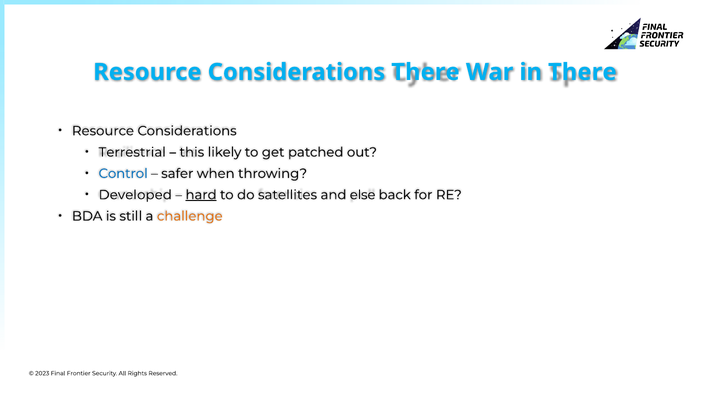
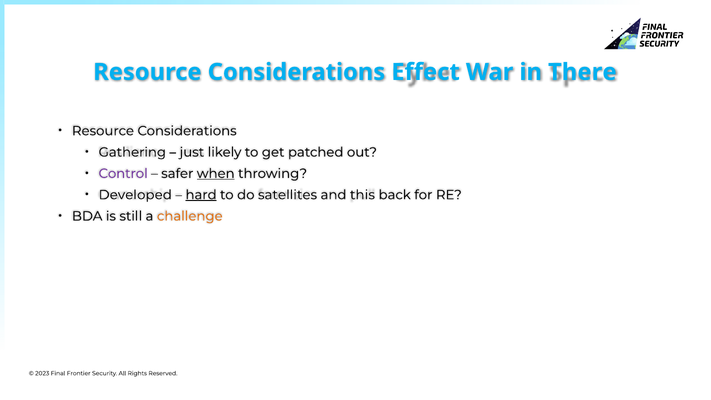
Considerations There: There -> Effect (426, 72)
Terrestrial: Terrestrial -> Gathering (132, 152)
this: this -> just (192, 152)
Control colour: blue -> purple (123, 174)
when underline: none -> present (216, 174)
else: else -> this (362, 195)
